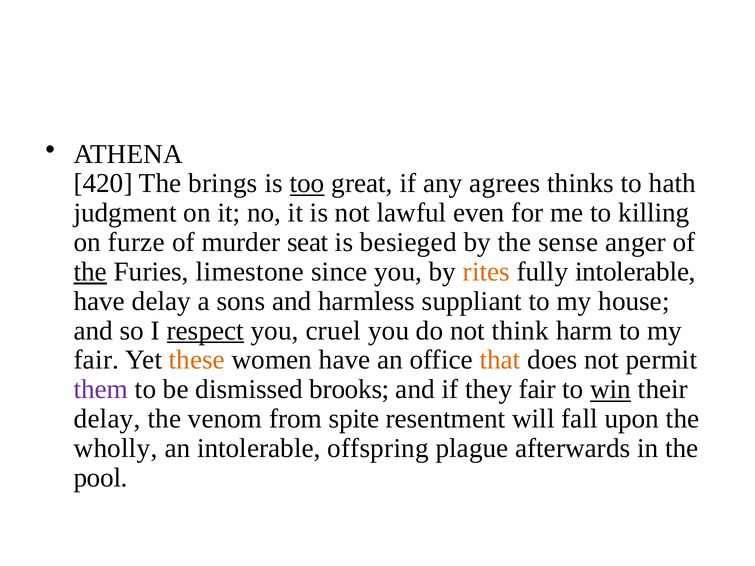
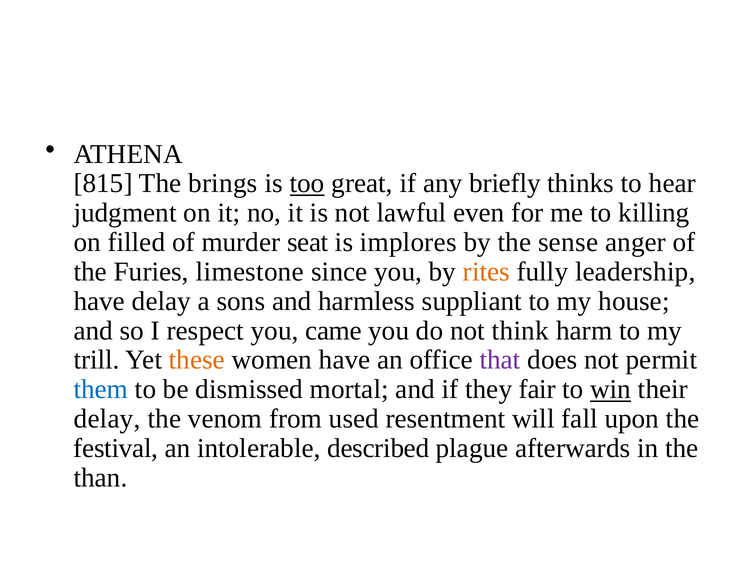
420: 420 -> 815 (103, 184)
agrees: agrees -> briefly (505, 184)
hath: hath -> hear (672, 184)
furze: furze -> filled (136, 242)
besieged: besieged -> implores (408, 242)
the underline: present -> none (90, 272)
fully intolerable: intolerable -> leadership (635, 272)
respect underline: present -> none (205, 331)
cruel: cruel -> came (334, 331)
fair: fair -> trill (97, 360)
that colour: orange -> purple (500, 360)
them colour: purple -> blue (101, 390)
brooks: brooks -> mortal (349, 390)
spite: spite -> used (354, 419)
wholly: wholly -> festival (116, 448)
offspring: offspring -> described (378, 448)
pool: pool -> than (100, 478)
